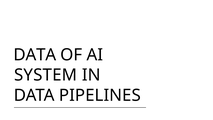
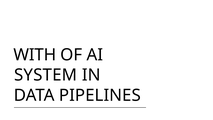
DATA: DATA -> WITH (35, 55)
